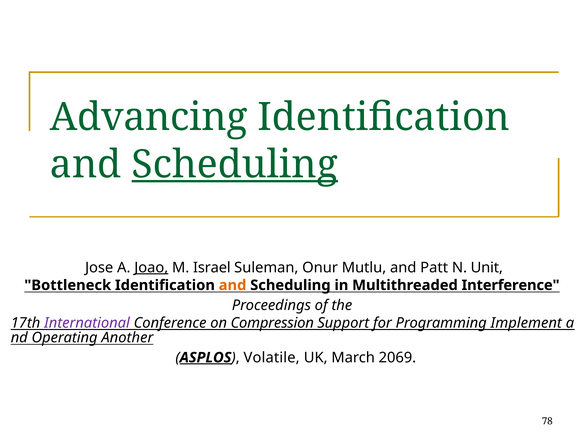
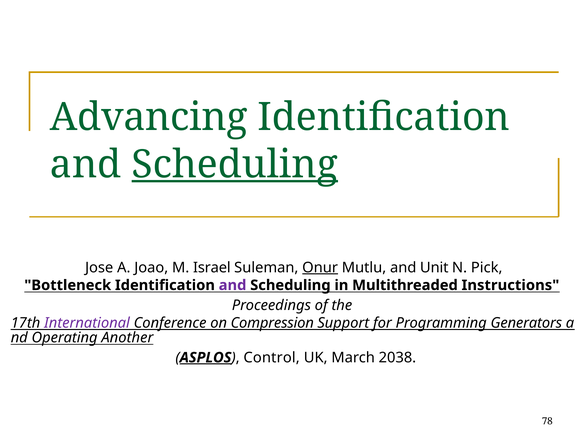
Joao underline: present -> none (151, 268)
Onur underline: none -> present (320, 268)
Patt: Patt -> Unit (434, 268)
Unit: Unit -> Pick (487, 268)
and colour: orange -> purple (233, 285)
Interference: Interference -> Instructions (510, 285)
Implement: Implement -> Generators (526, 323)
Volatile: Volatile -> Control (272, 358)
2069: 2069 -> 2038 (397, 358)
